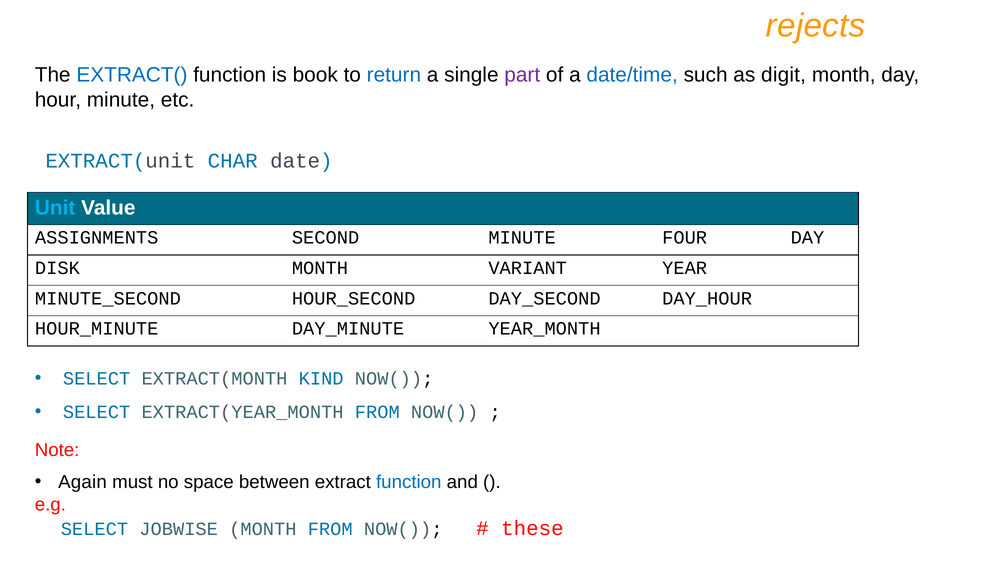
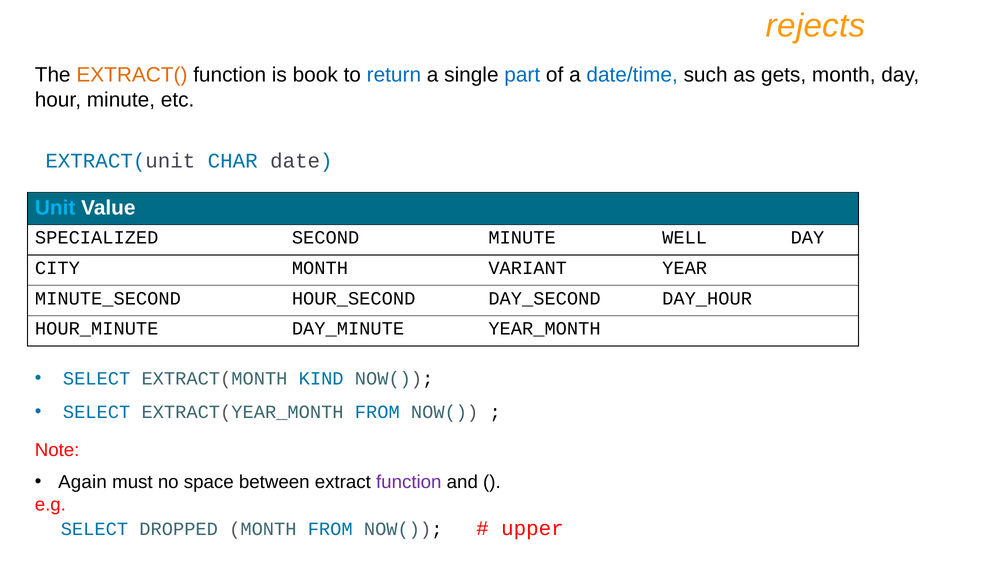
EXTRACT( colour: blue -> orange (132, 75)
part colour: purple -> blue (522, 75)
digit: digit -> gets (784, 75)
ASSIGNMENTS: ASSIGNMENTS -> SPECIALIZED (97, 238)
FOUR: FOUR -> WELL (685, 238)
DISK: DISK -> CITY (57, 268)
function colour: blue -> purple (409, 483)
JOBWISE: JOBWISE -> DROPPED (179, 530)
these: these -> upper (532, 529)
